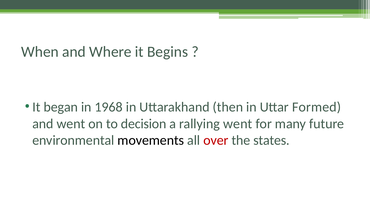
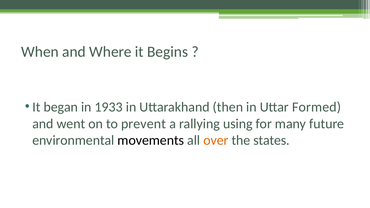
1968: 1968 -> 1933 (109, 107)
decision: decision -> prevent (144, 124)
rallying went: went -> using (238, 124)
over colour: red -> orange (216, 140)
